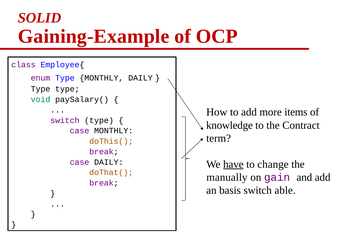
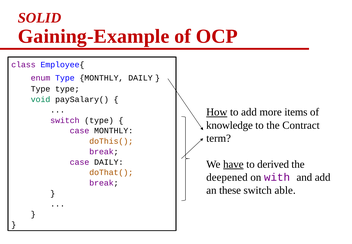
How underline: none -> present (217, 112)
change: change -> derived (273, 164)
manually: manually -> deepened (227, 177)
gain: gain -> with (277, 177)
basis: basis -> these (230, 190)
